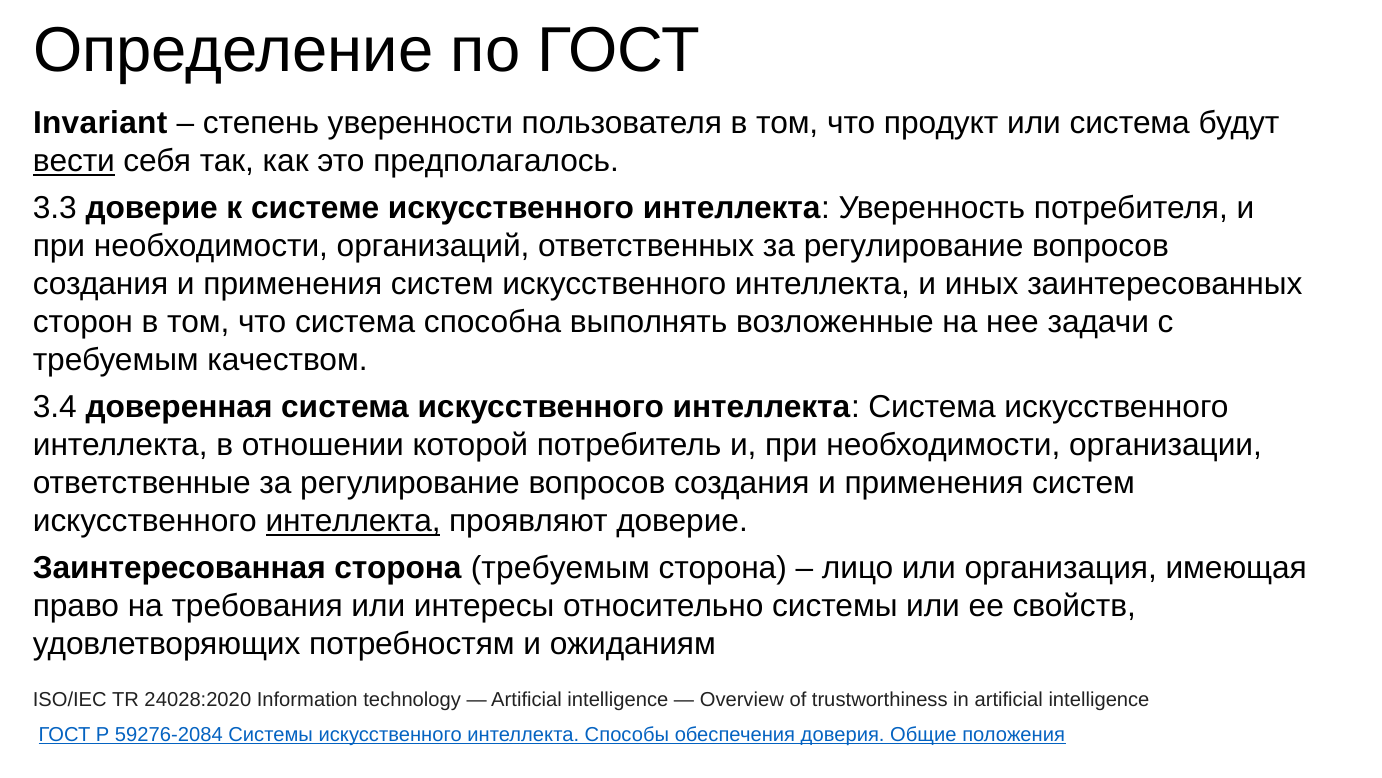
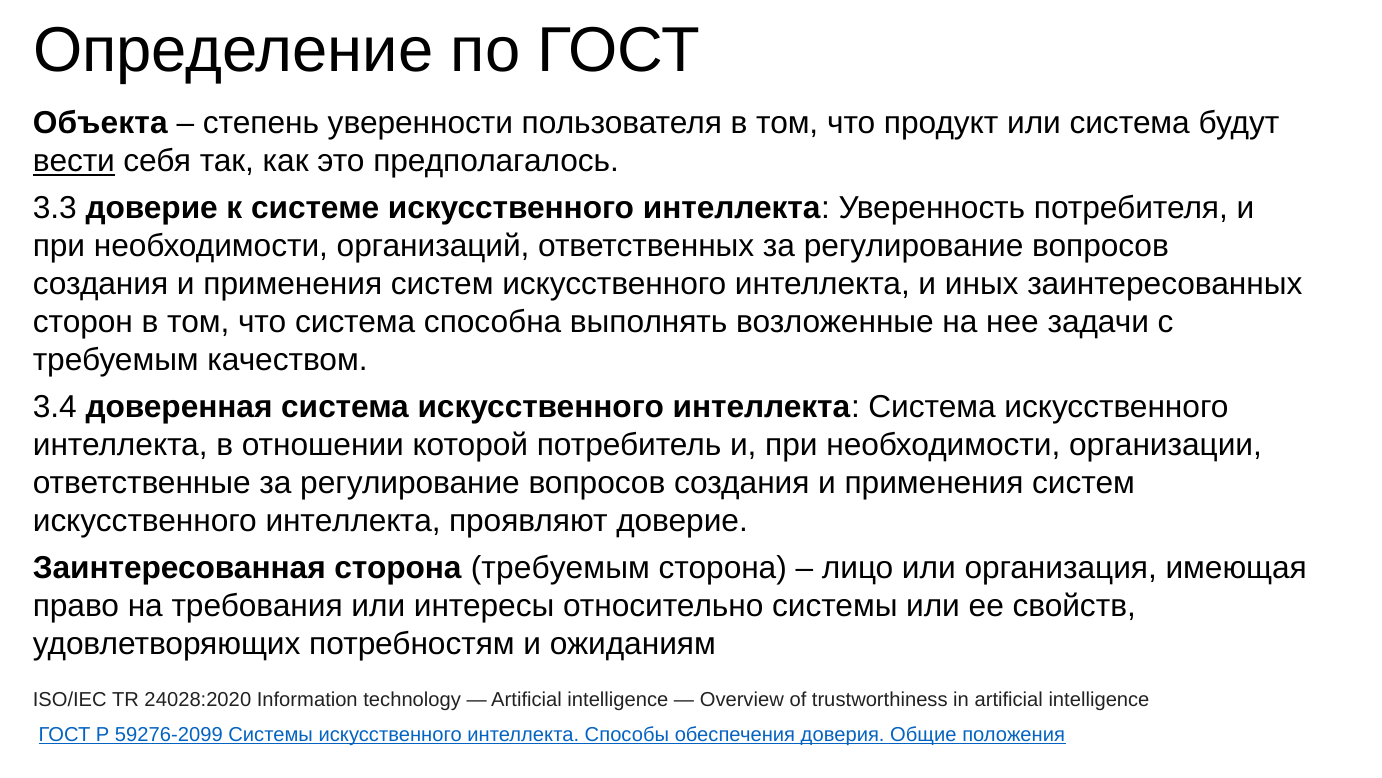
Invariant: Invariant -> Объекта (100, 123)
интеллекта underline: present -> none (353, 521)
59276-2084: 59276-2084 -> 59276-2099 (169, 734)
